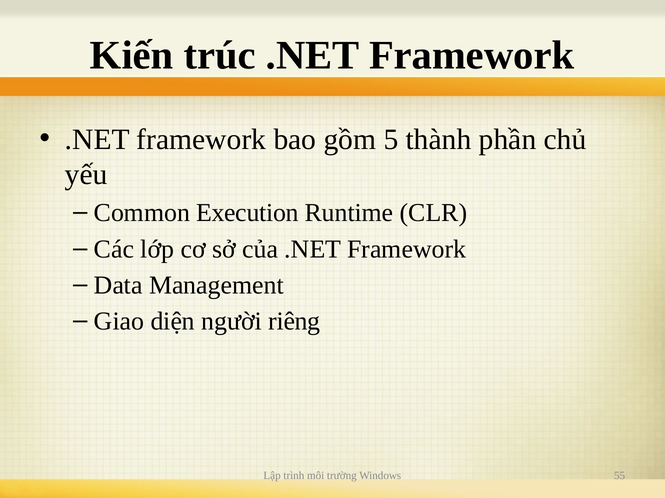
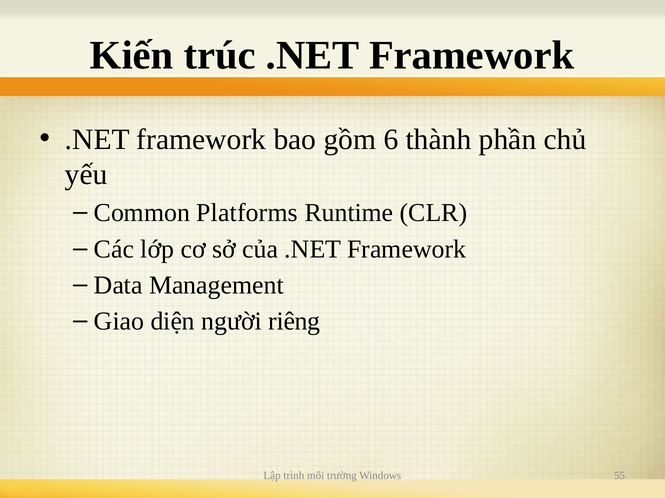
5: 5 -> 6 (391, 140)
Execution: Execution -> Platforms (247, 213)
